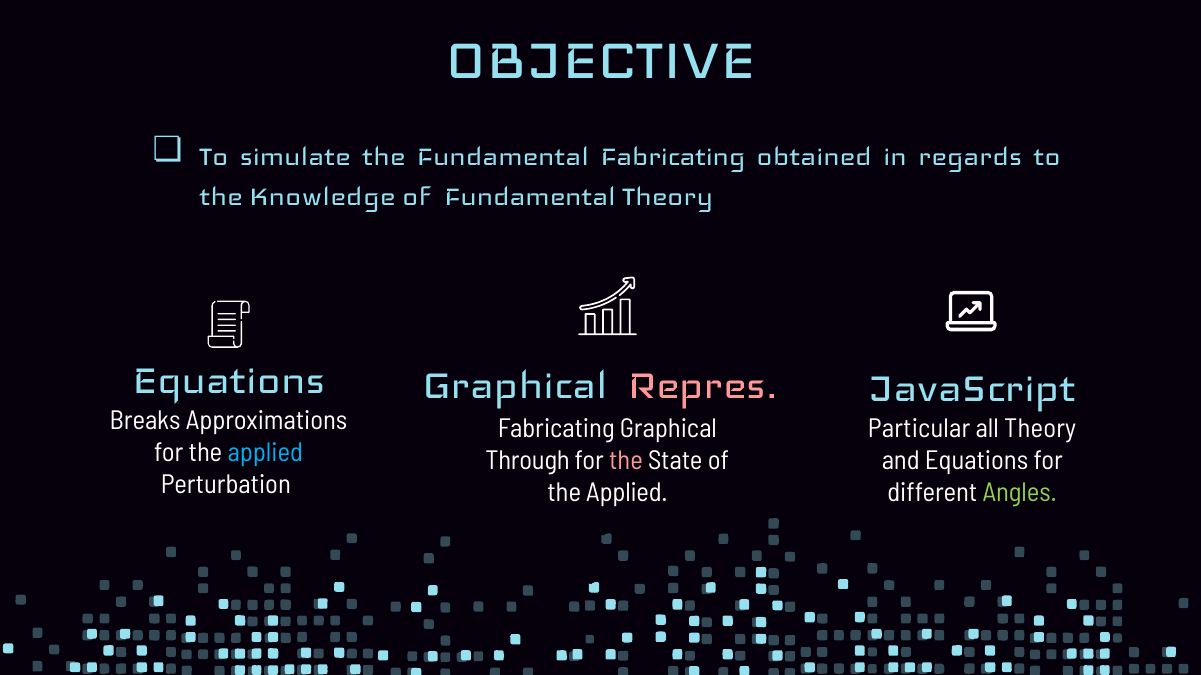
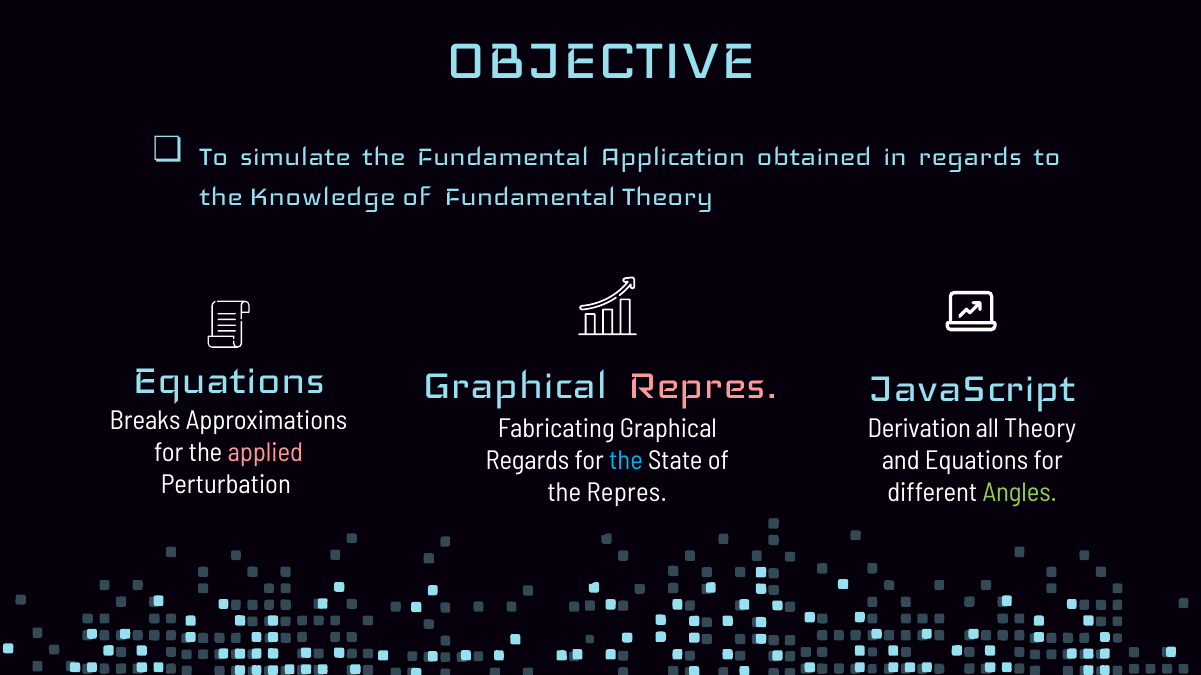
Fundamental Fabricating: Fabricating -> Application (673, 154)
Particular: Particular -> Derivation (919, 429)
applied colour: light blue -> pink (265, 453)
Through: Through -> Regards (528, 461)
the colour: pink -> light blue (626, 461)
Applied: Applied -> Repres (627, 493)
